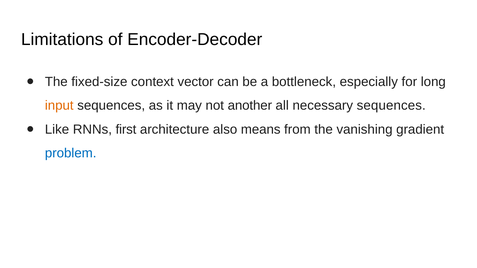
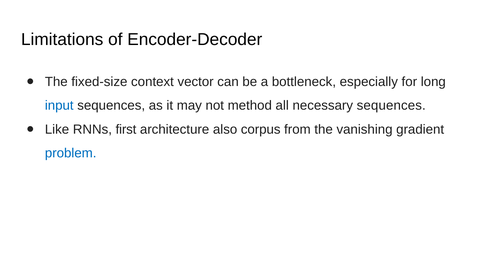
input colour: orange -> blue (59, 106)
another: another -> method (250, 106)
means: means -> corpus (261, 130)
